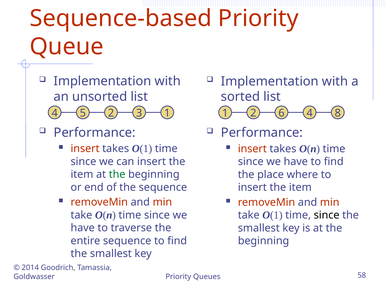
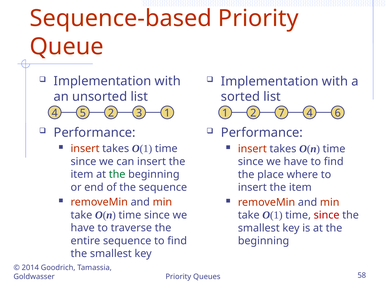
6: 6 -> 7 (281, 113)
8: 8 -> 6 (338, 113)
since colour: black -> red (327, 216)
